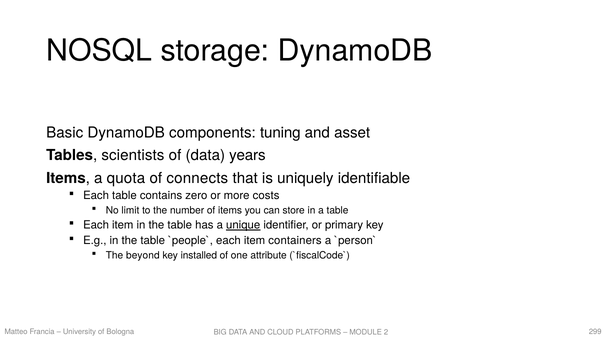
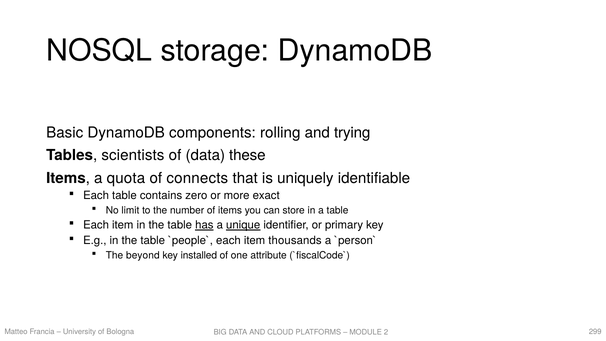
tuning: tuning -> rolling (280, 133)
asset: asset -> trying (352, 133)
years: years -> these (247, 155)
costs: costs -> exact (266, 196)
has underline: none -> present (204, 225)
containers: containers -> thousands (295, 240)
